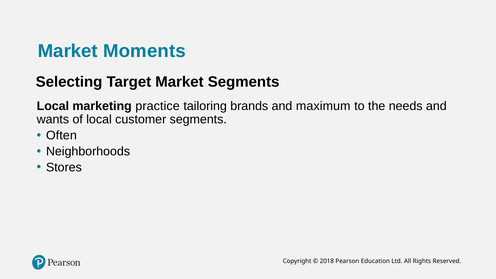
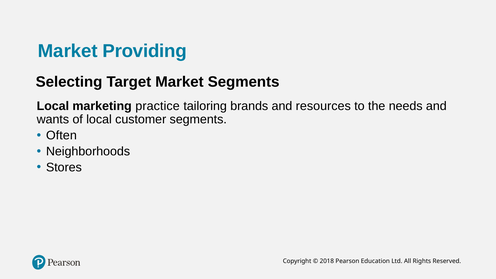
Moments: Moments -> Providing (145, 51)
maximum: maximum -> resources (323, 106)
